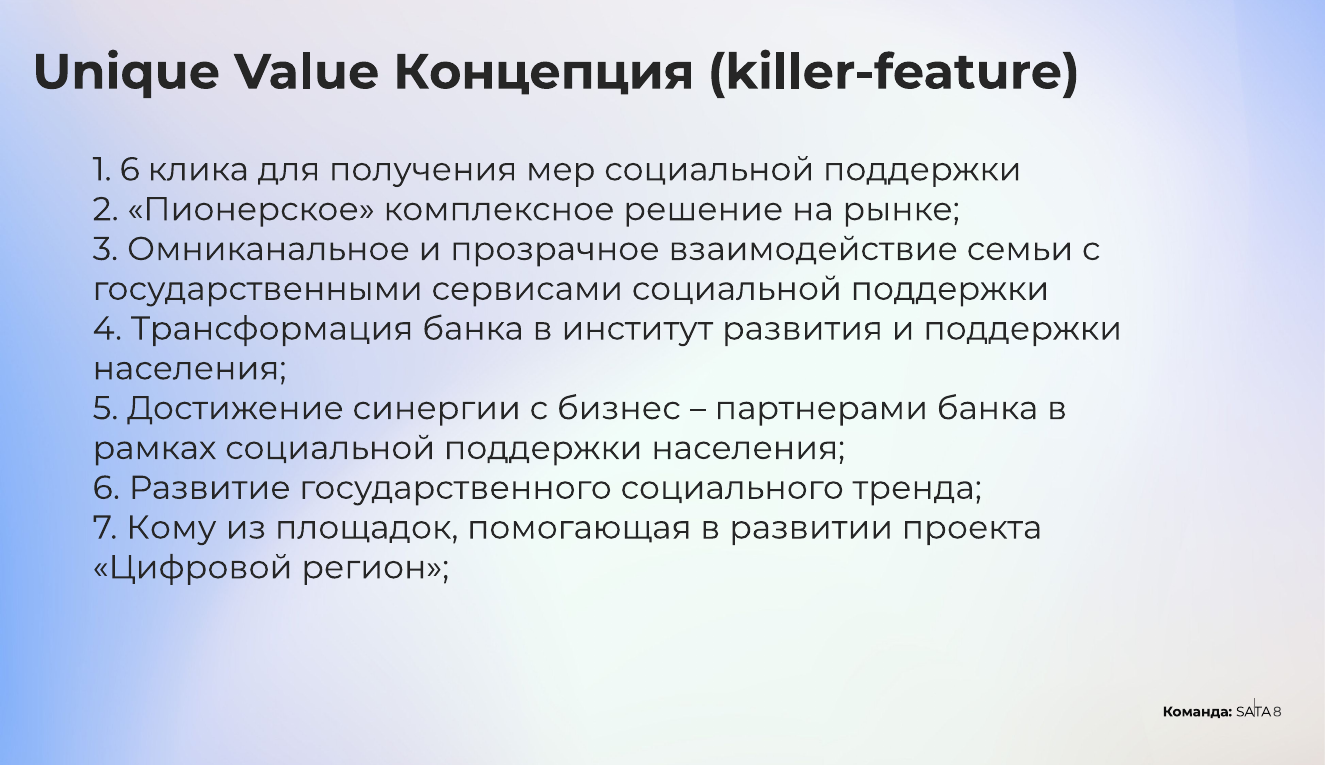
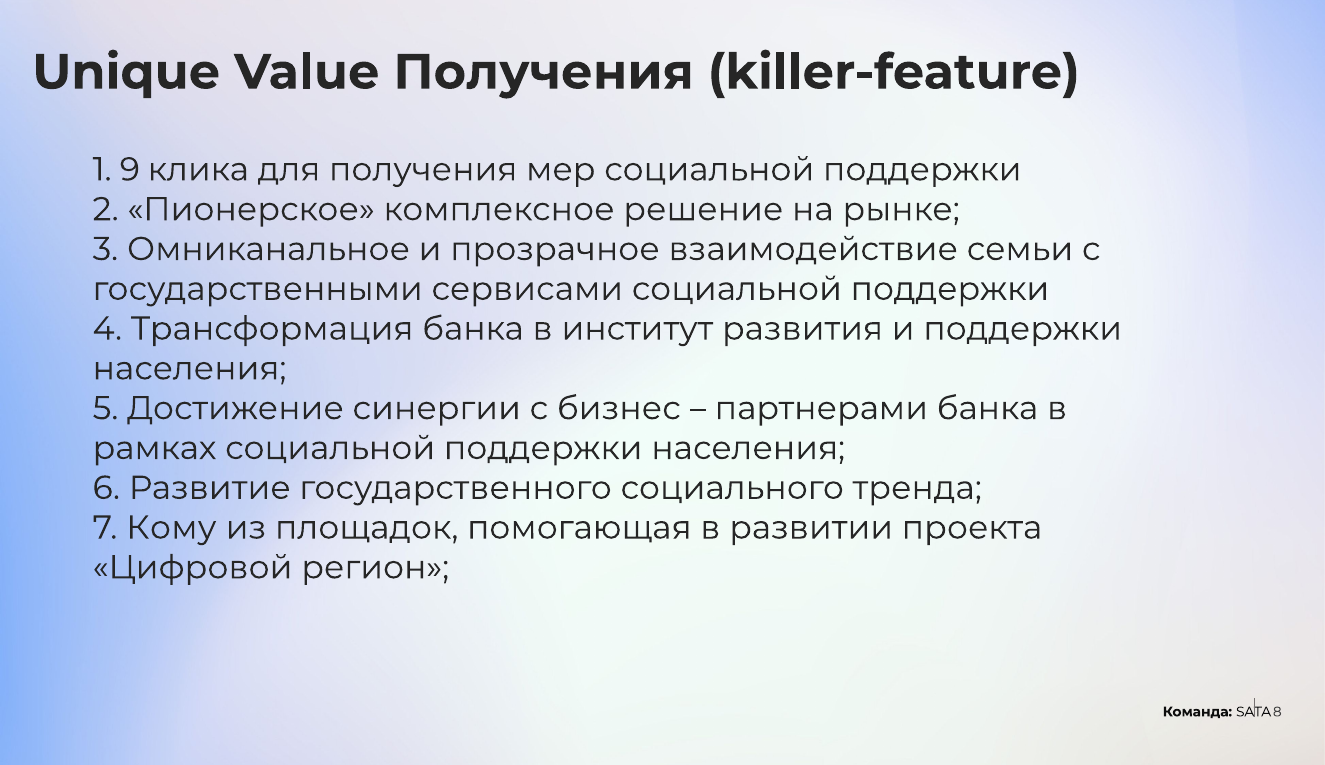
Value Концепция: Концепция -> Получения (544, 72)
1 6: 6 -> 9 (130, 170)
